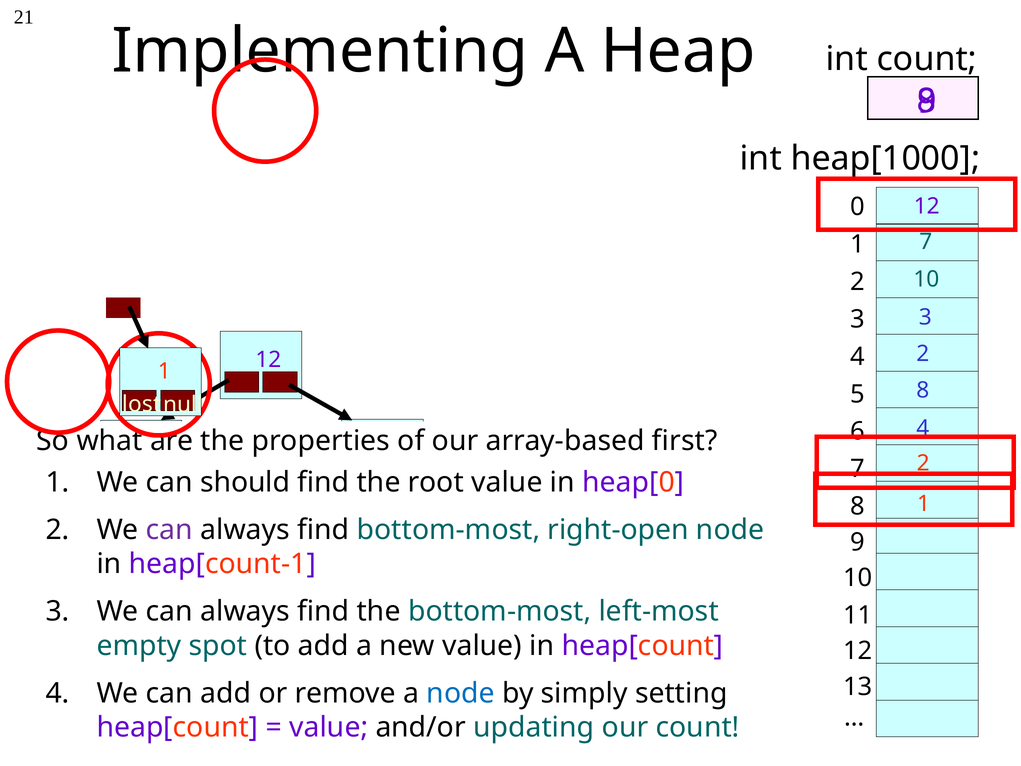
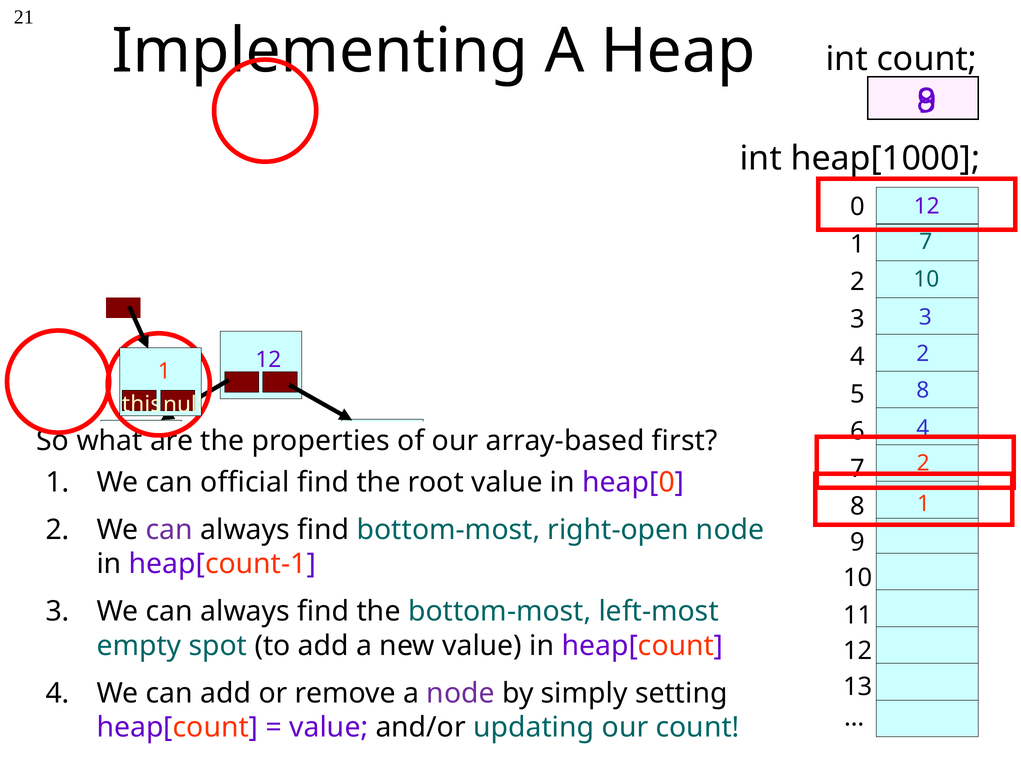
lost: lost -> this (142, 404)
should: should -> official (245, 482)
node colour: blue -> purple (461, 693)
